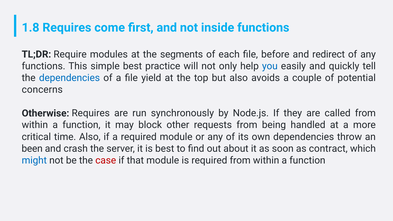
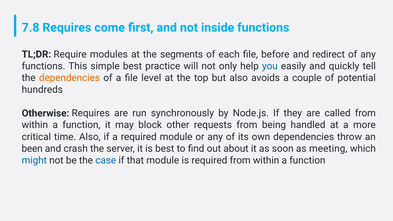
1.8: 1.8 -> 7.8 (31, 28)
dependencies colour: blue -> orange (69, 78)
yield: yield -> level (151, 78)
concerns: concerns -> hundreds (42, 90)
contract: contract -> meeting (328, 149)
case colour: red -> blue (106, 160)
